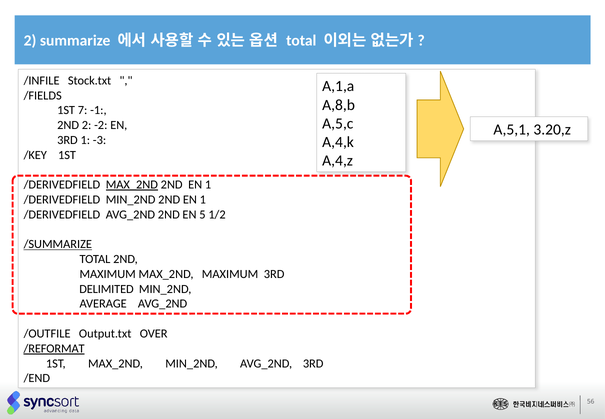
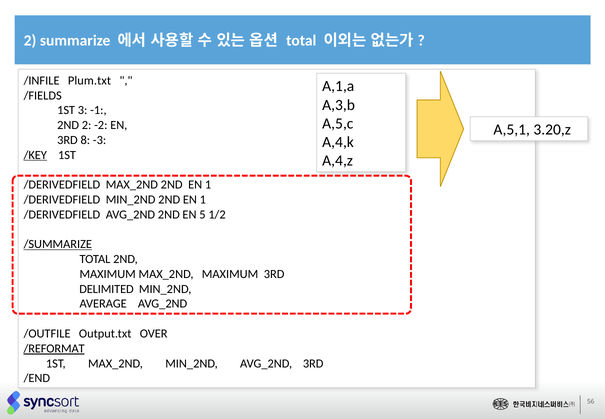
Stock.txt: Stock.txt -> Plum.txt (89, 80)
A,8,b: A,8,b -> A,3,b (339, 105)
7: 7 -> 3 (83, 110)
3RD 1: 1 -> 8 (85, 140)
/KEY underline: none -> present (35, 155)
MAX_2ND underline: present -> none (132, 185)
